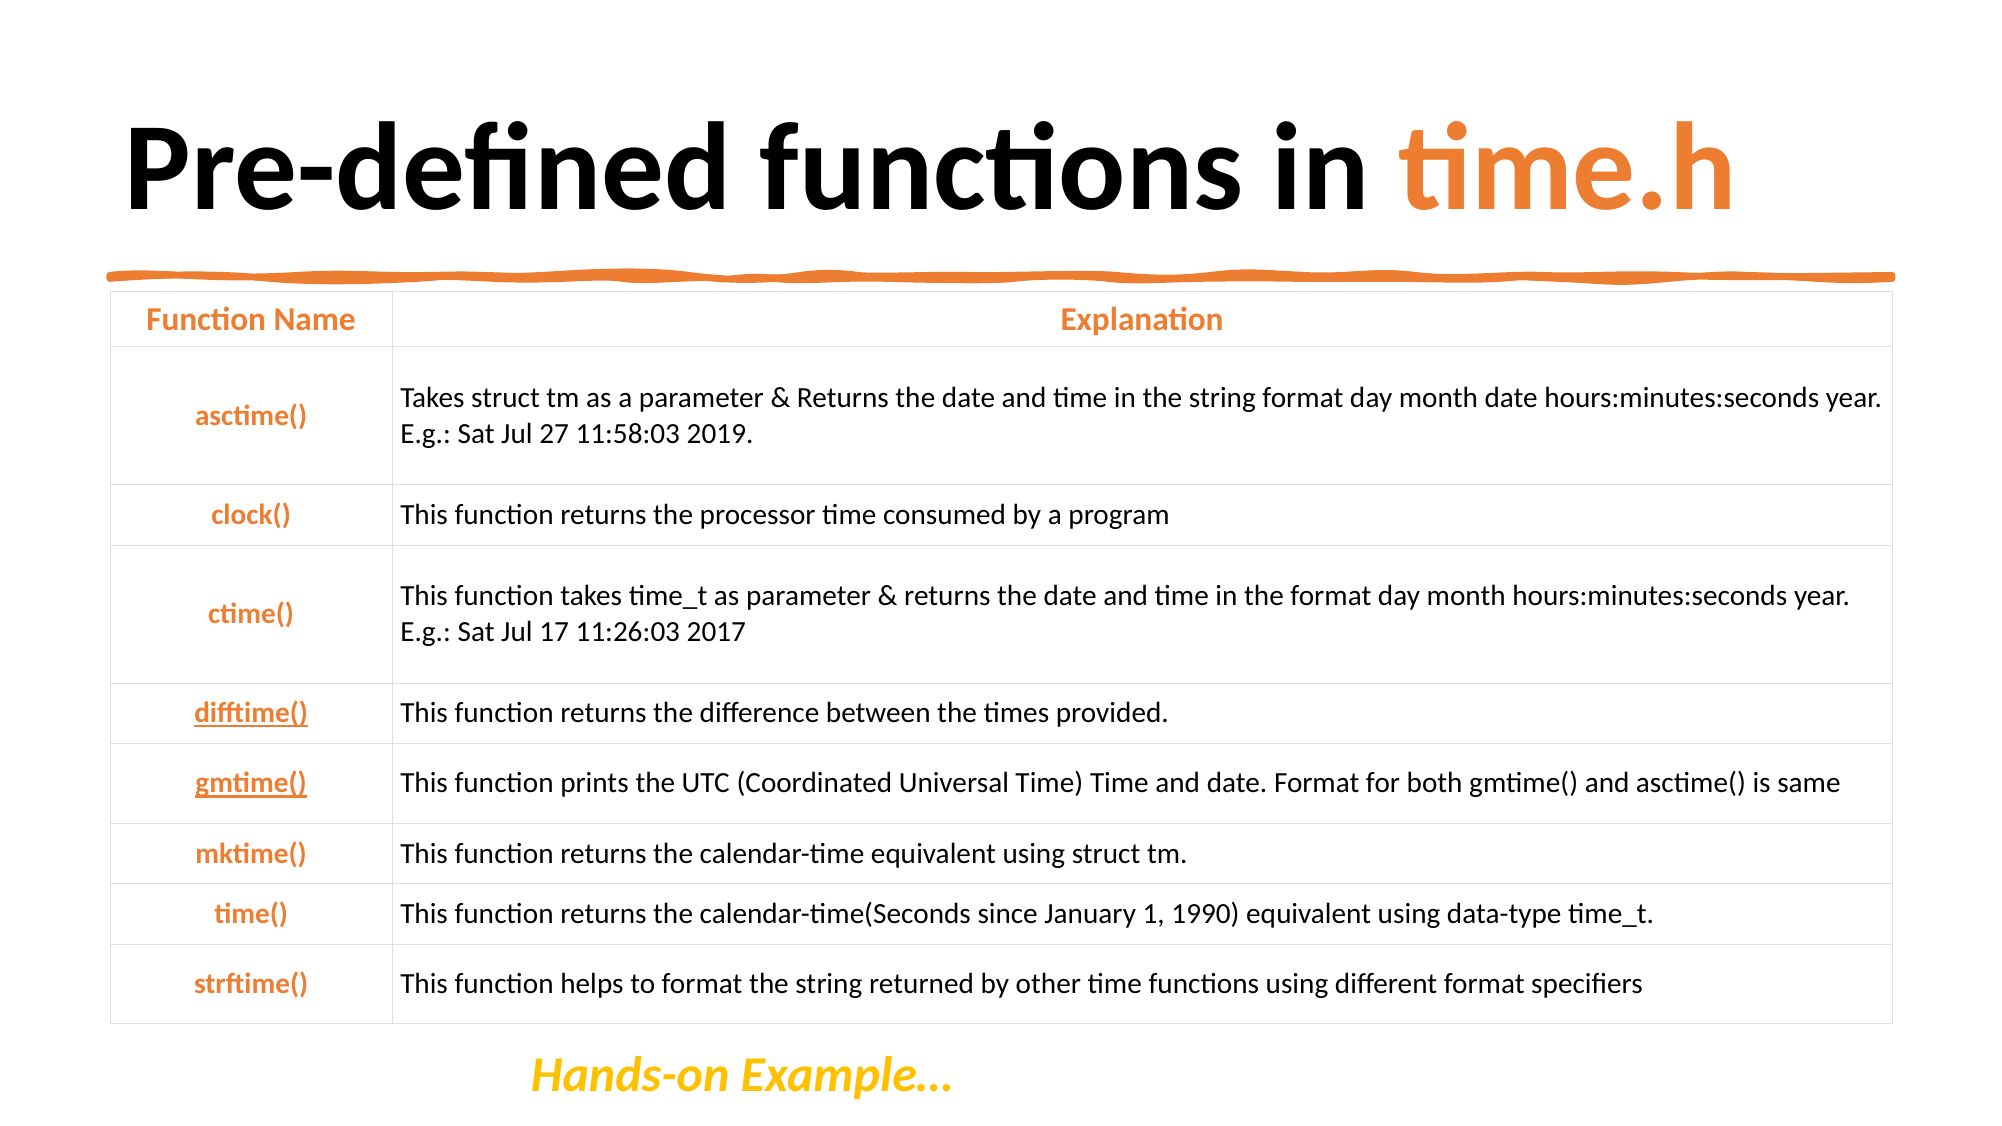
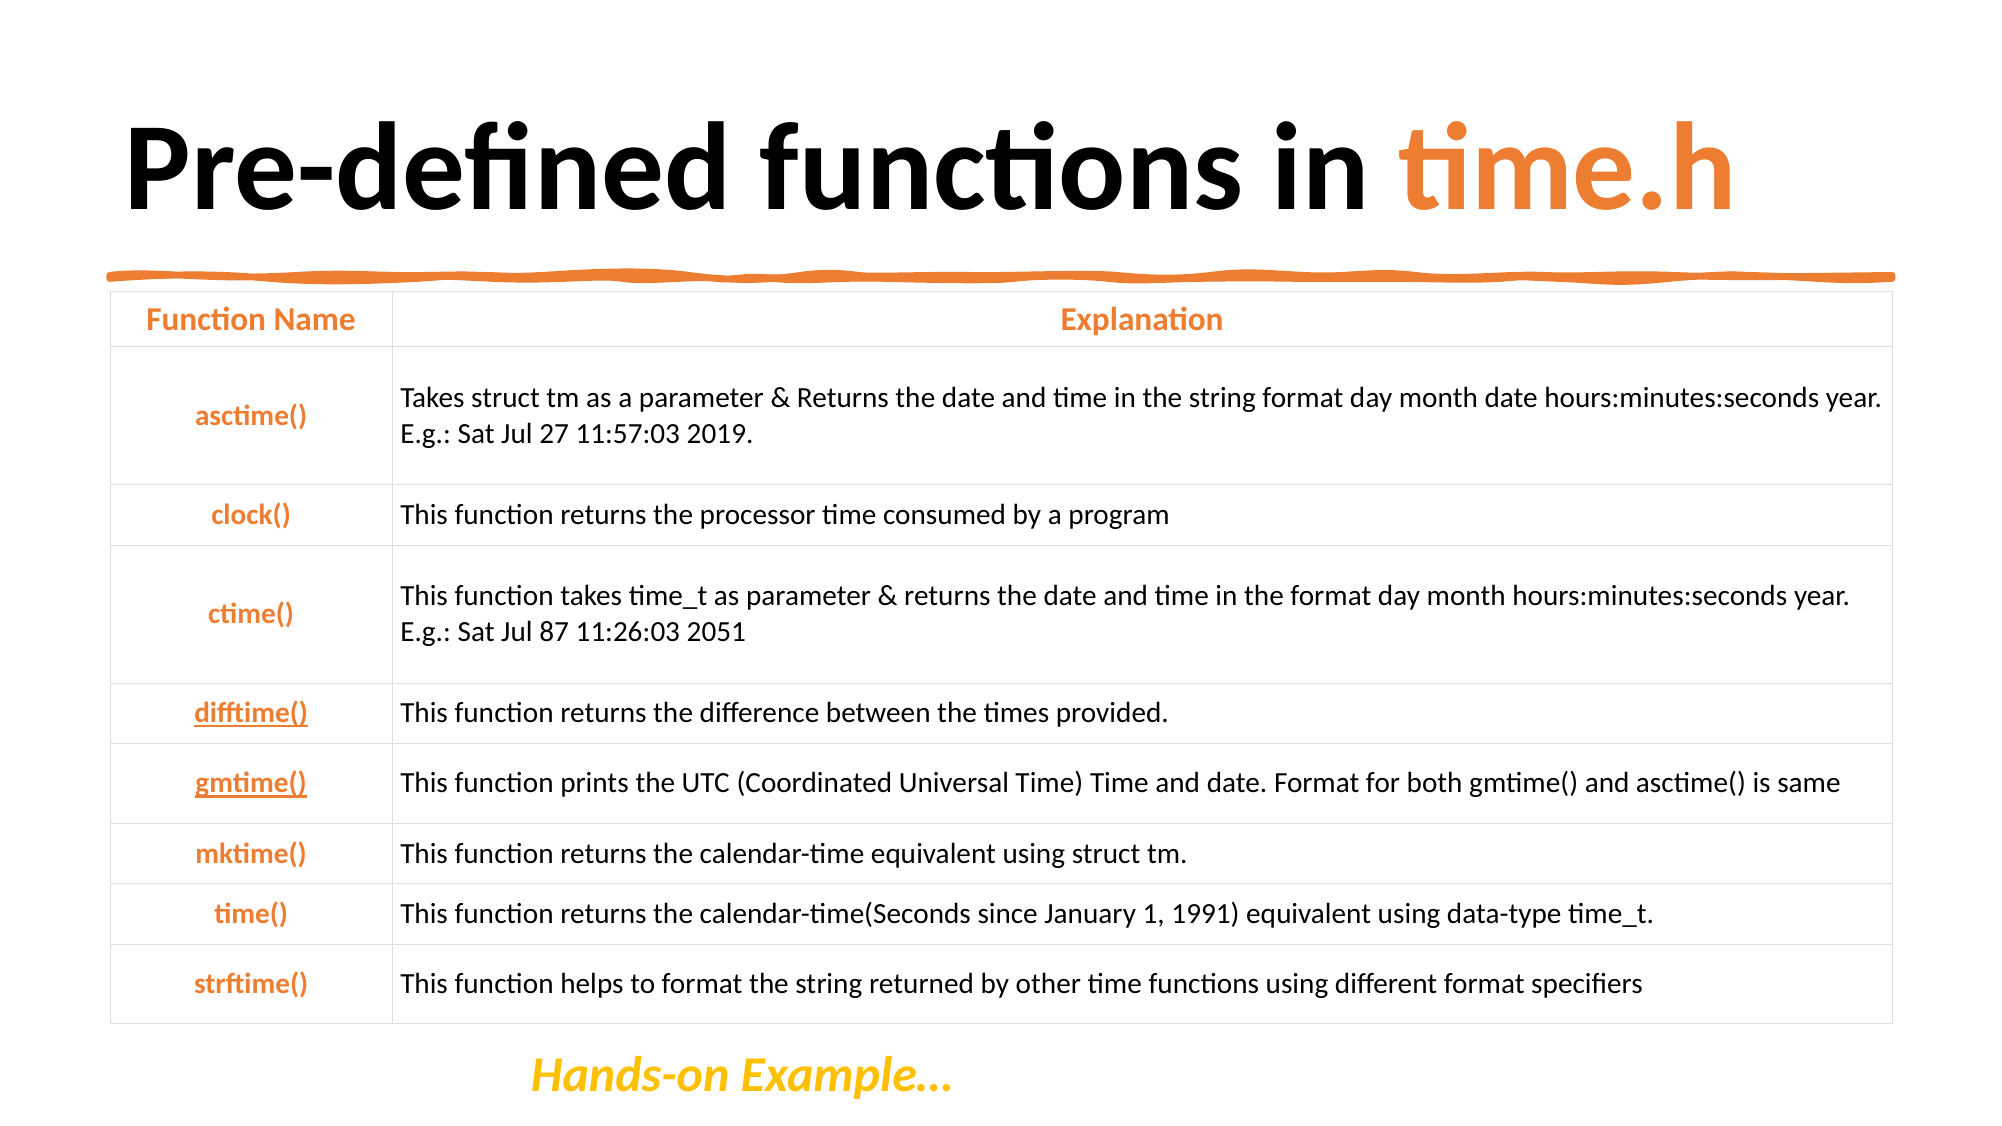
11:58:03: 11:58:03 -> 11:57:03 (628, 434)
17: 17 -> 87 (554, 632)
2017: 2017 -> 2051 (716, 632)
1990: 1990 -> 1991 (1205, 914)
